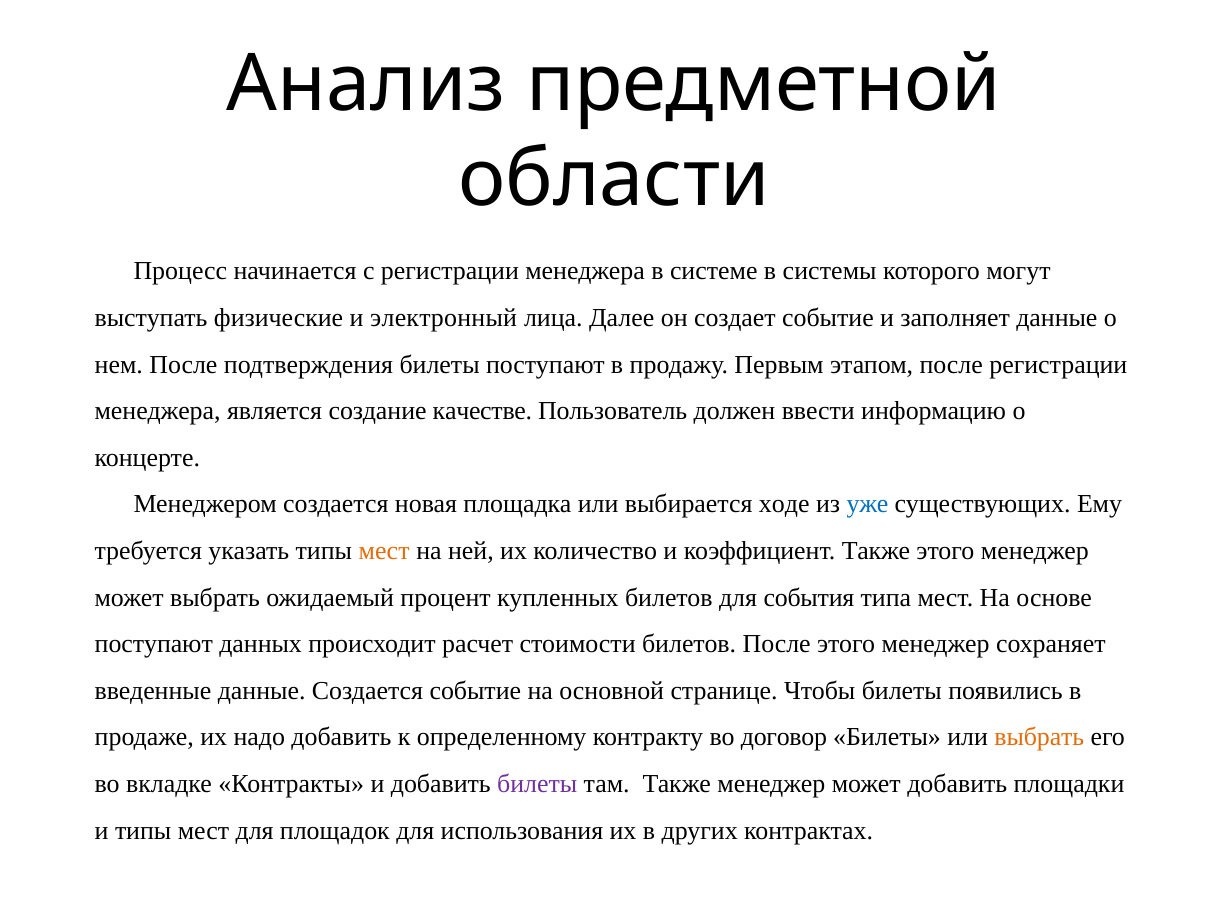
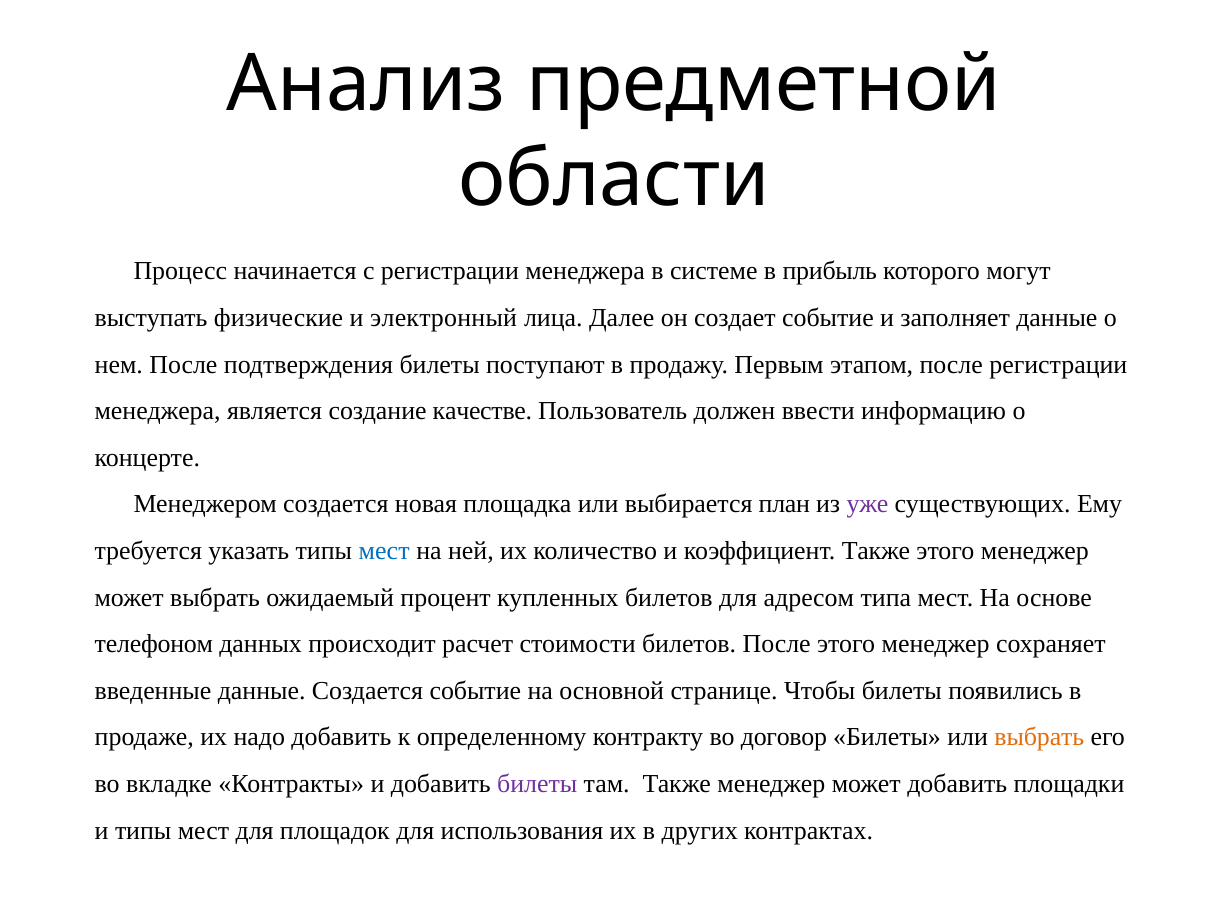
системы: системы -> прибыль (830, 271)
ходе: ходе -> план (784, 504)
уже colour: blue -> purple (868, 504)
мест colour: orange -> blue (384, 551)
события: события -> адресом (809, 598)
поступают: поступают -> телефоном (154, 644)
